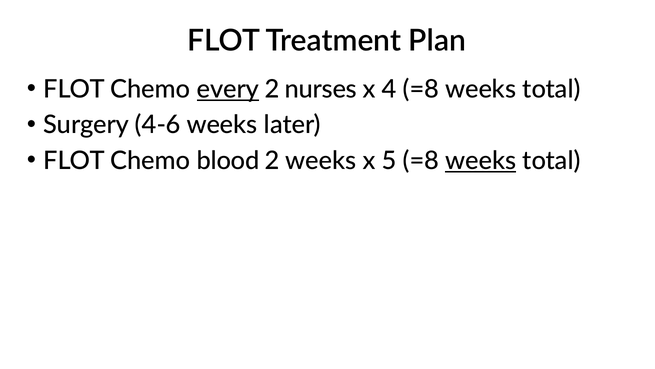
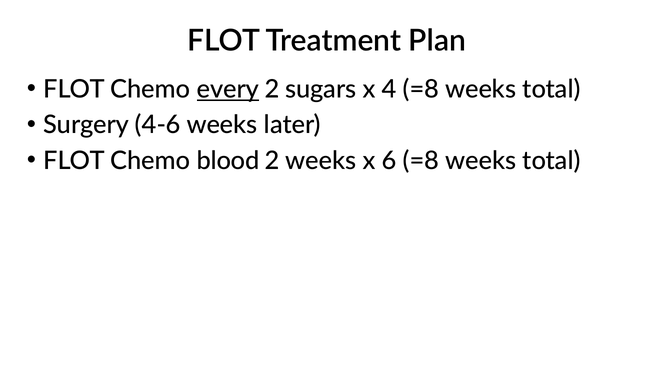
nurses: nurses -> sugars (321, 89)
5: 5 -> 6 (389, 161)
weeks underline: present -> none (481, 161)
